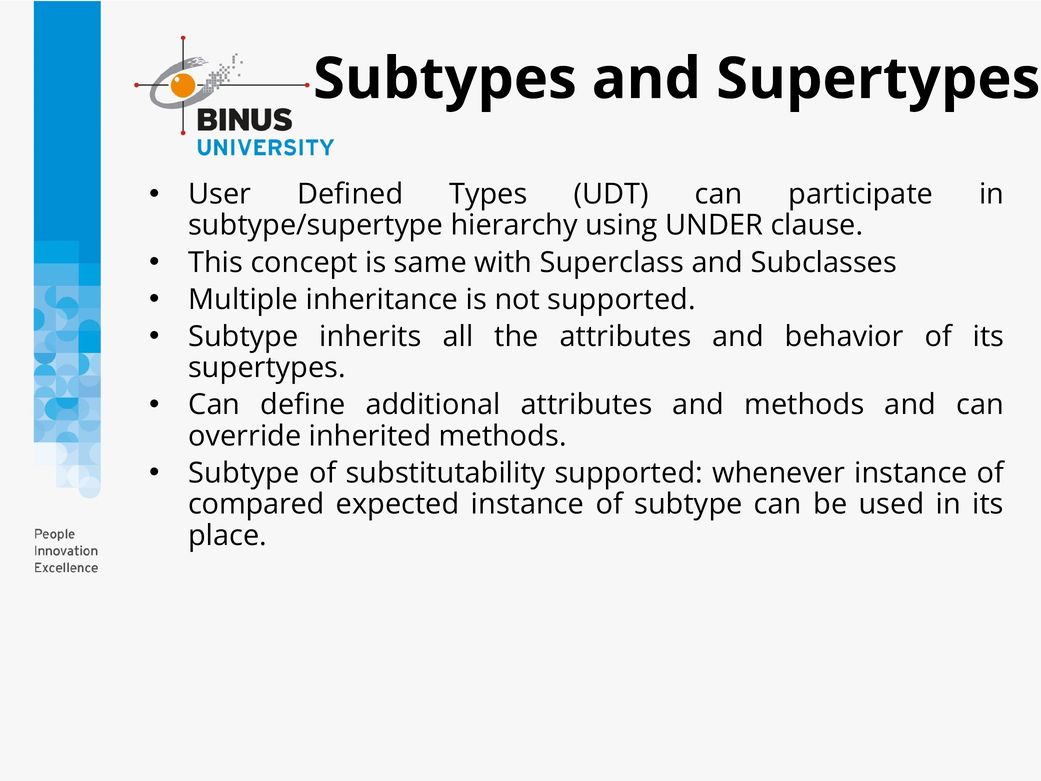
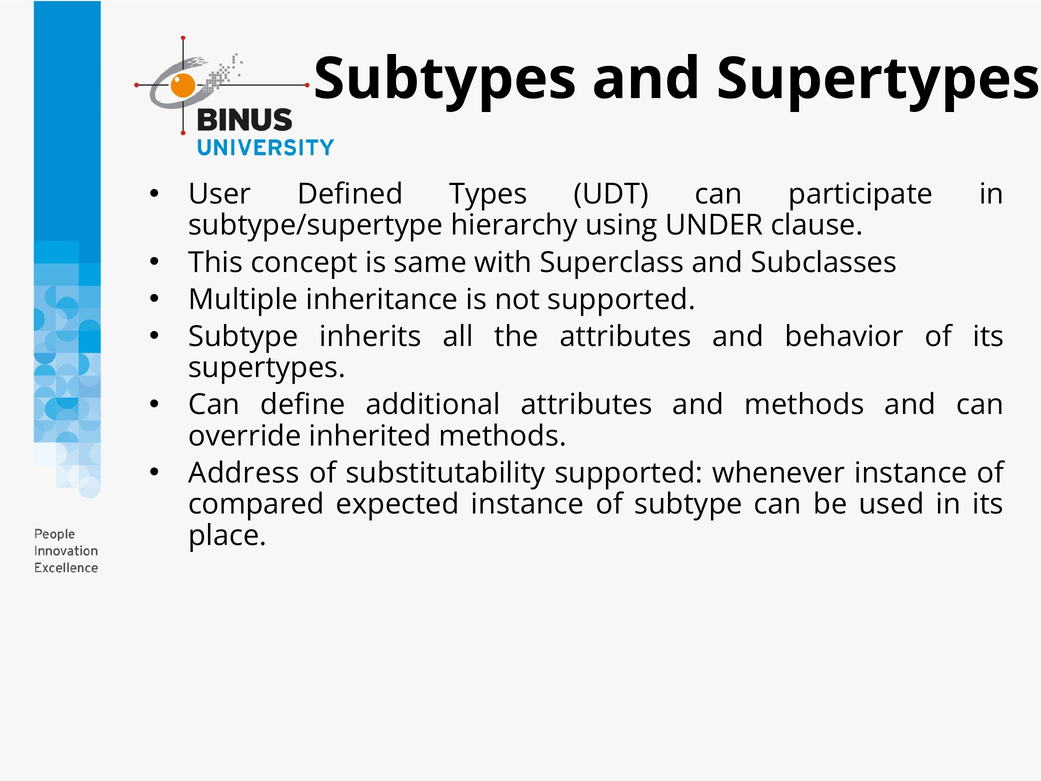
Subtype: Subtype -> Address (244, 473)
